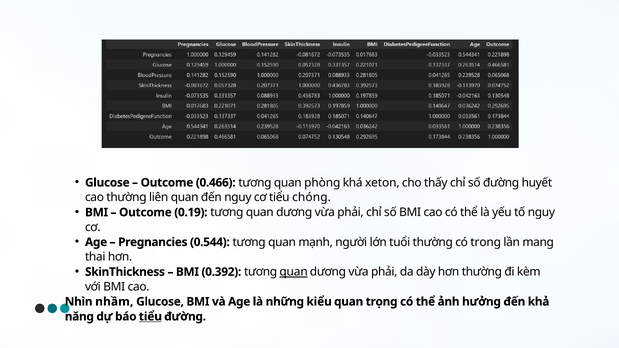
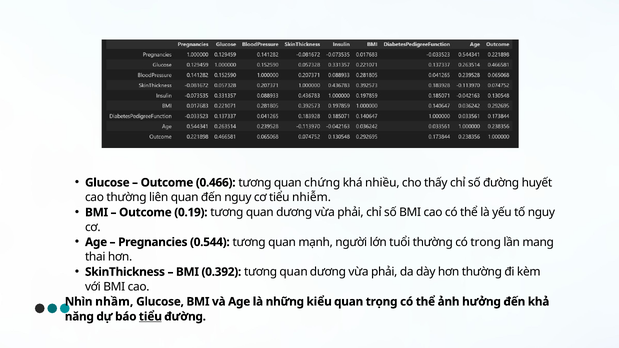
phòng: phòng -> chứng (322, 183)
xeton: xeton -> nhiều (382, 183)
chóng: chóng -> nhiễm (312, 198)
quan underline: present -> none (294, 272)
